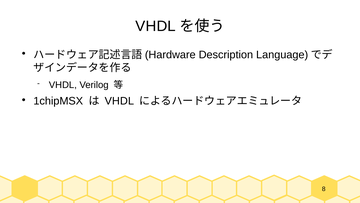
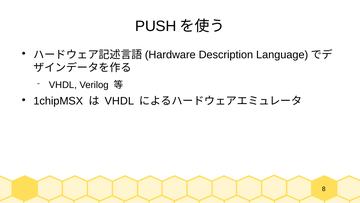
VHDL: VHDL -> PUSH (156, 26)
